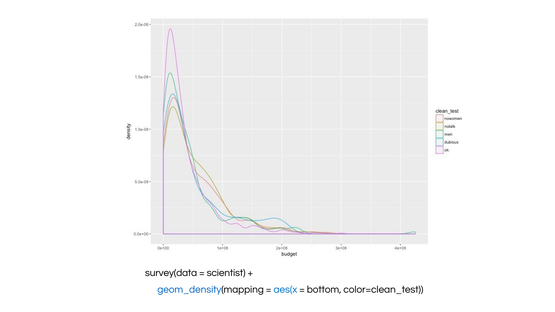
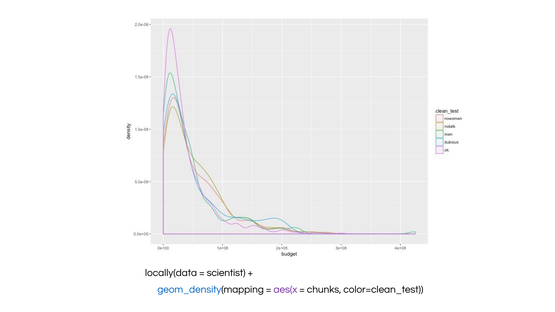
survey(data: survey(data -> locally(data (171, 273)
aes(x colour: blue -> purple (285, 290)
bottom: bottom -> chunks (324, 290)
